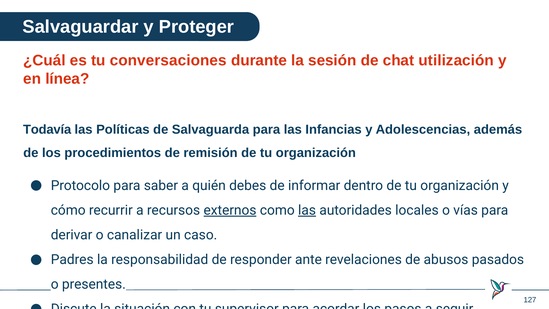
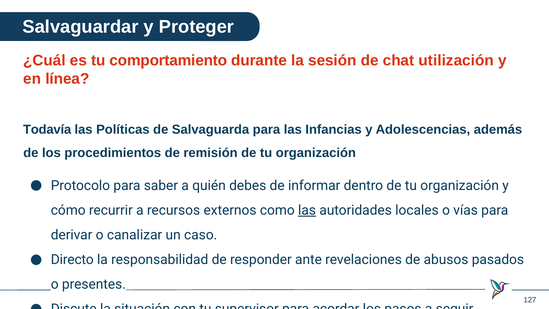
conversaciones: conversaciones -> comportamiento (168, 60)
externos underline: present -> none (230, 210)
Padres: Padres -> Directo (72, 259)
